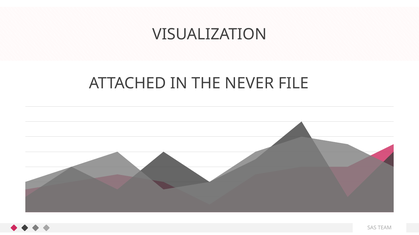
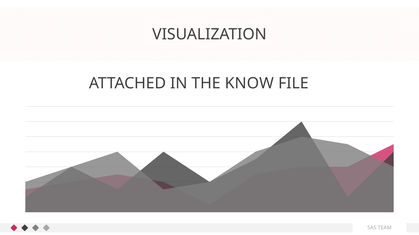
NEVER: NEVER -> KNOW (249, 84)
